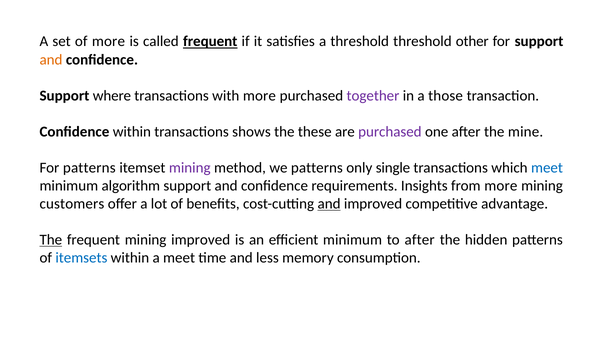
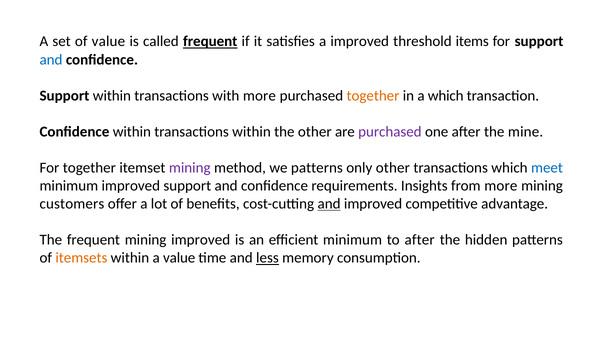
of more: more -> value (108, 42)
a threshold: threshold -> improved (360, 42)
other: other -> items (472, 42)
and colour: orange -> blue (51, 60)
Support where: where -> within (112, 96)
together colour: purple -> orange (373, 96)
a those: those -> which (446, 96)
transactions shows: shows -> within (251, 132)
the these: these -> other (315, 132)
For patterns: patterns -> together (89, 168)
only single: single -> other (393, 168)
minimum algorithm: algorithm -> improved (131, 186)
The underline: present -> none (51, 240)
itemsets colour: blue -> orange (81, 258)
a meet: meet -> value (179, 258)
less underline: none -> present (267, 258)
